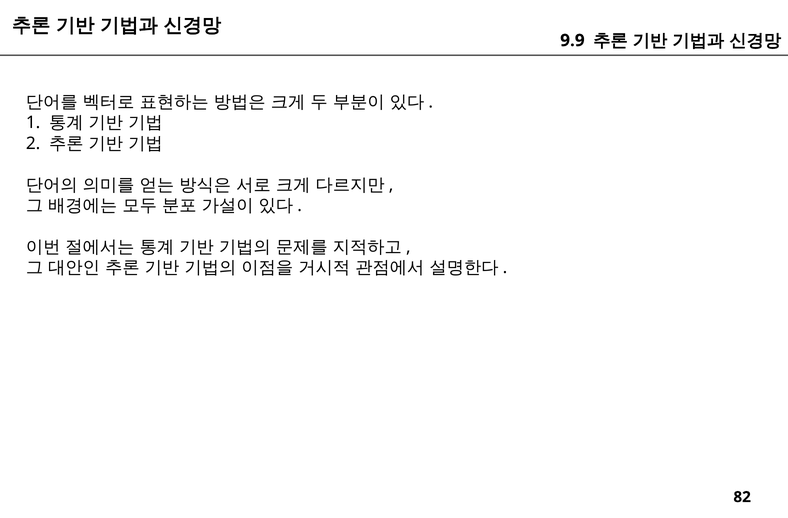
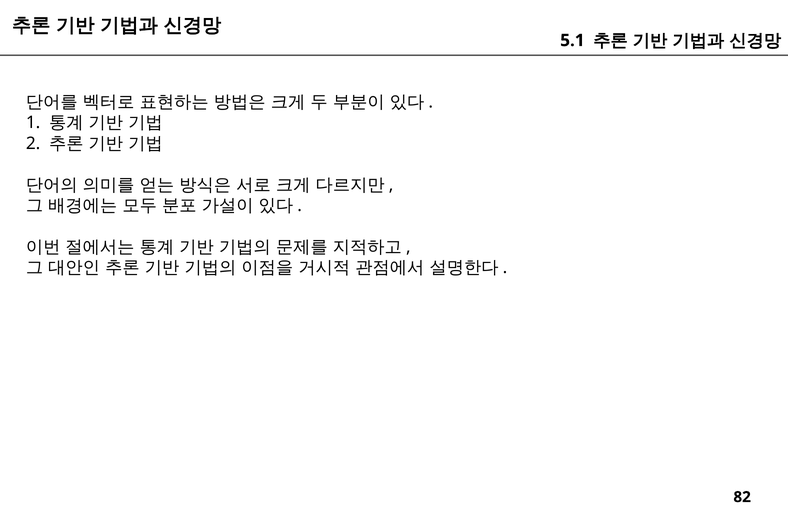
9.9: 9.9 -> 5.1 (572, 40)
